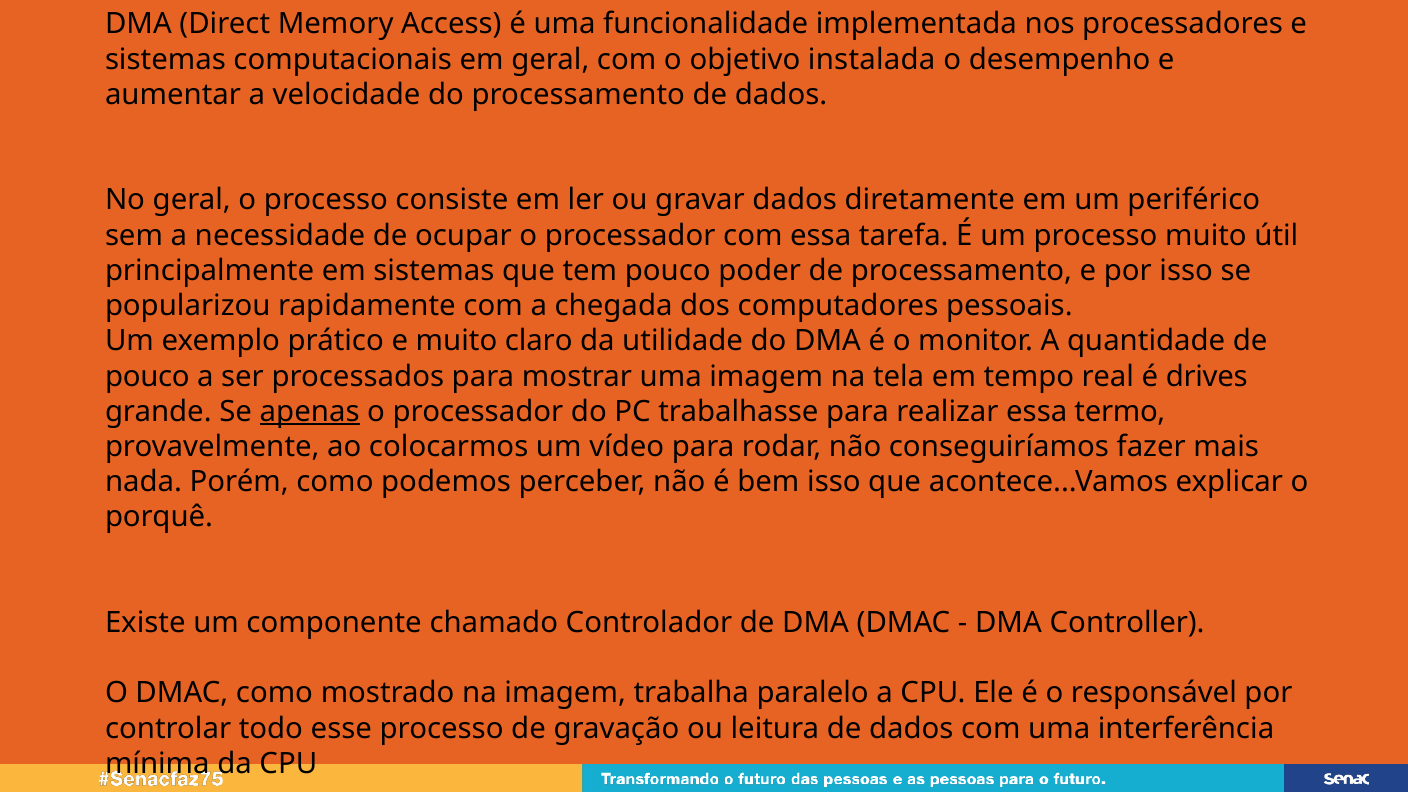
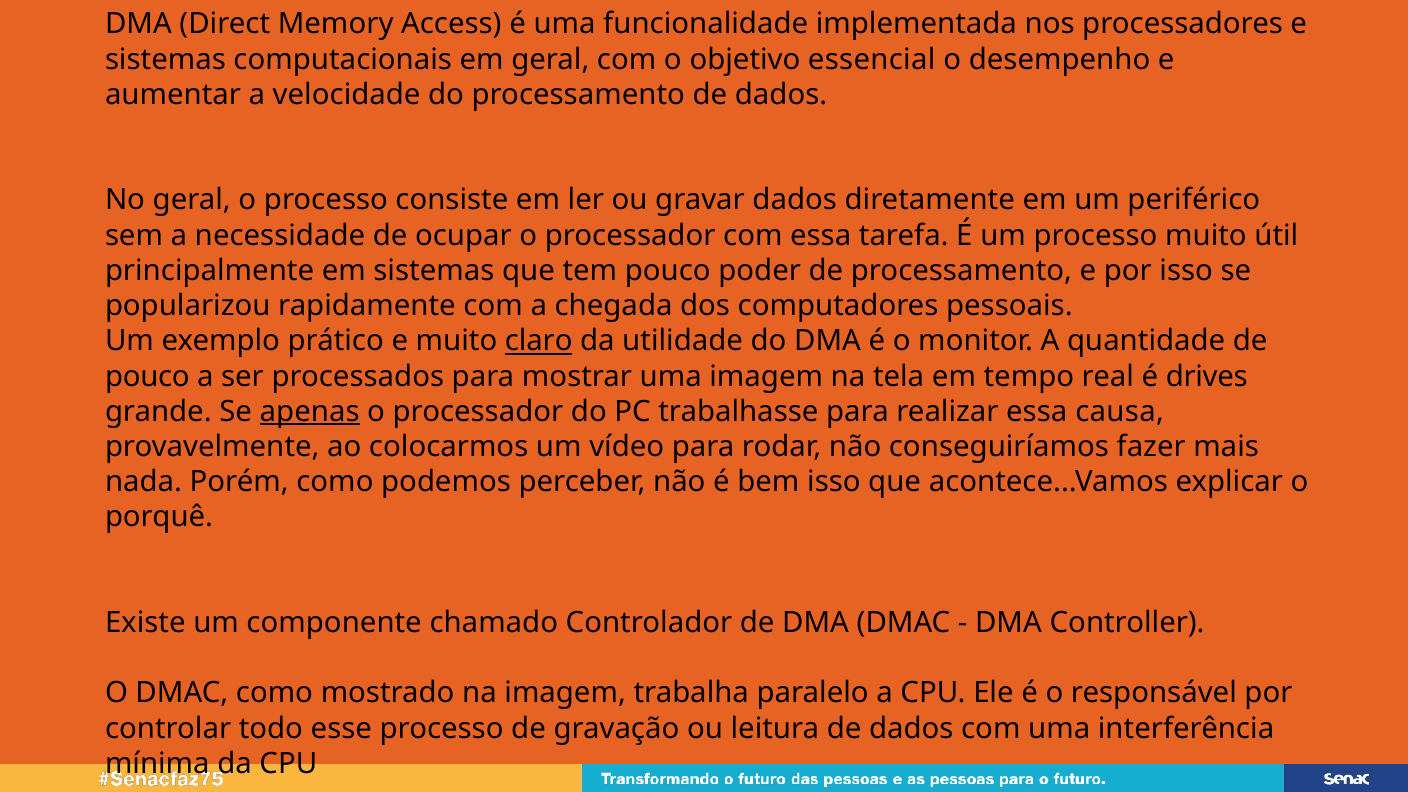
instalada: instalada -> essencial (872, 59)
claro underline: none -> present (539, 341)
termo: termo -> causa (1120, 412)
